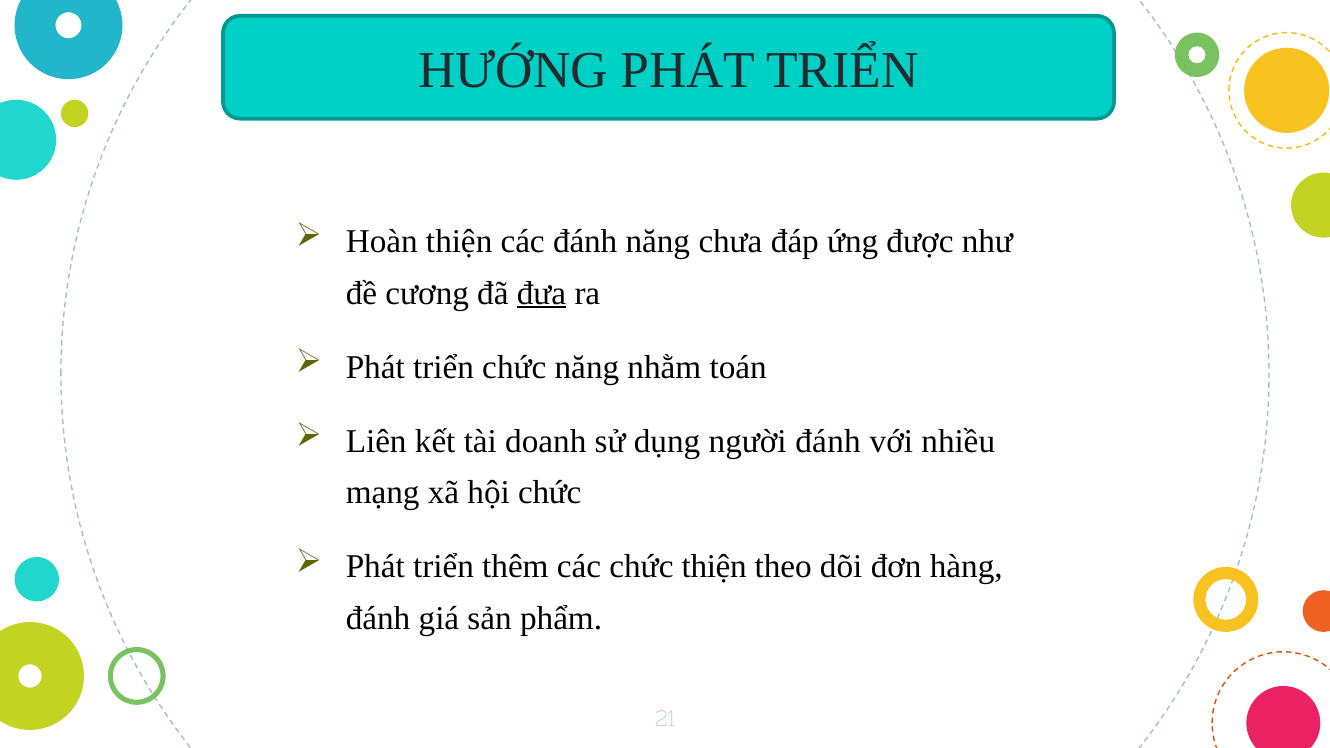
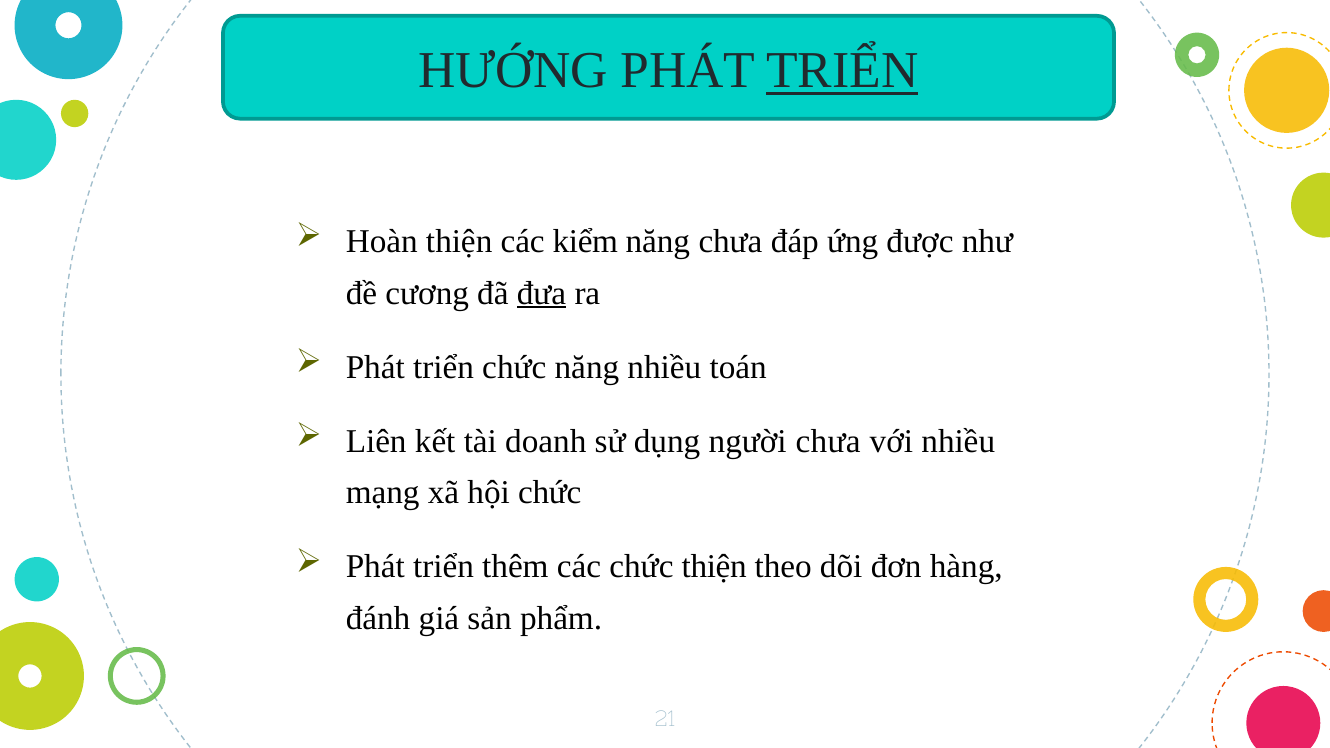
TRIỂN underline: none -> present (842, 71)
các đánh: đánh -> kiểm (585, 241)
năng nhằm: nhằm -> nhiều (664, 367)
người đánh: đánh -> chưa (828, 441)
